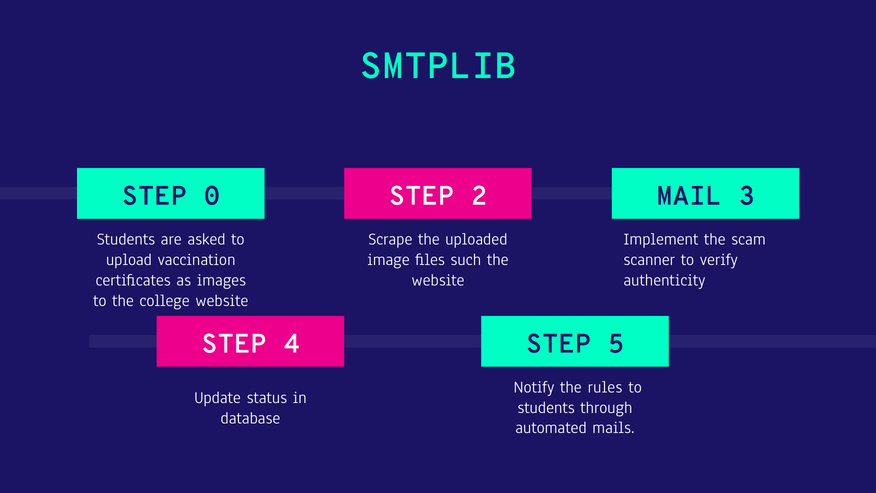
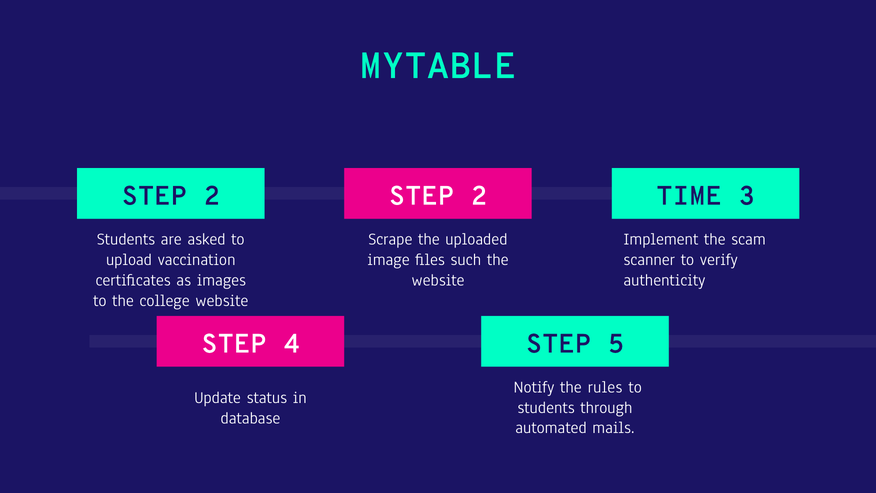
SMTPLIB: SMTPLIB -> MYTABLE (438, 66)
0: 0 -> 2 (212, 196)
MAIL: MAIL -> TIME (689, 196)
